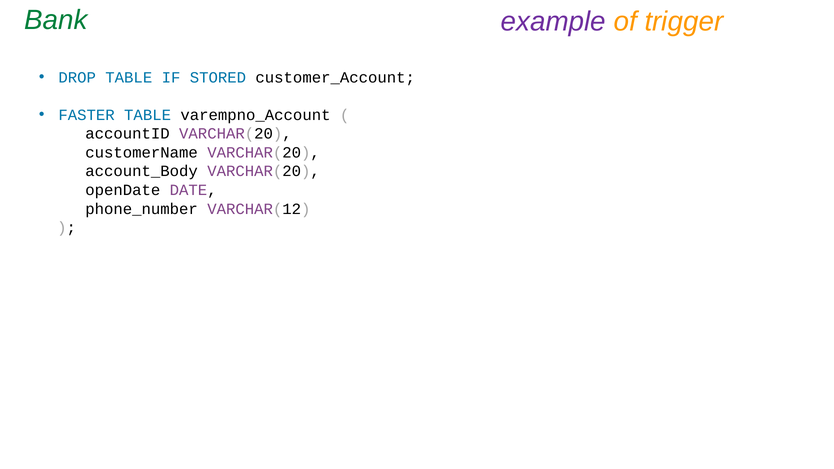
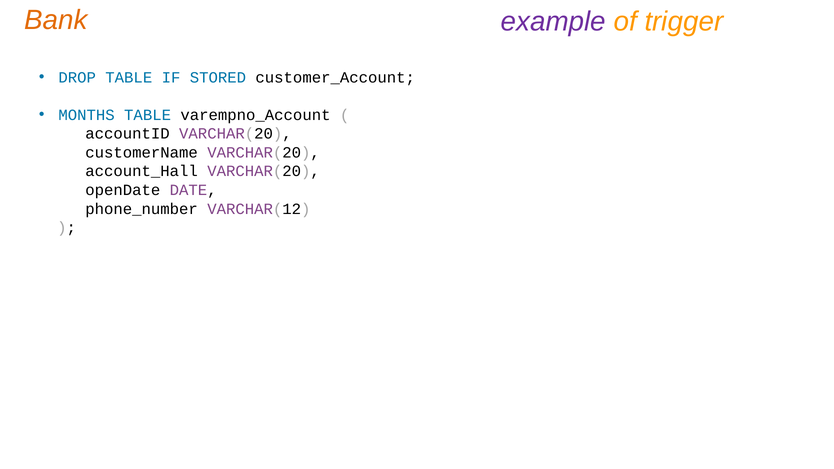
Bank colour: green -> orange (56, 20)
FASTER: FASTER -> MONTHS (87, 115)
account_Body: account_Body -> account_Hall (142, 171)
